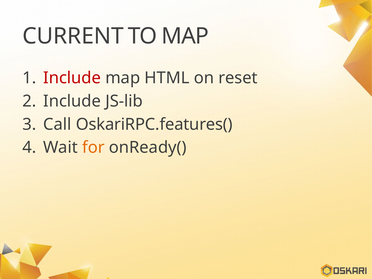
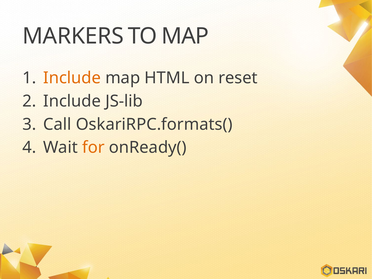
CURRENT: CURRENT -> MARKERS (73, 36)
Include colour: red -> orange (72, 78)
OskariRPC.features(: OskariRPC.features( -> OskariRPC.formats( (154, 124)
